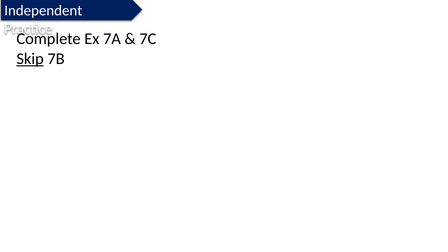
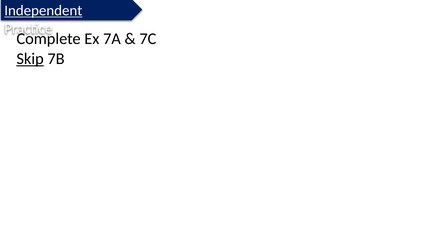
Independent underline: none -> present (43, 11)
